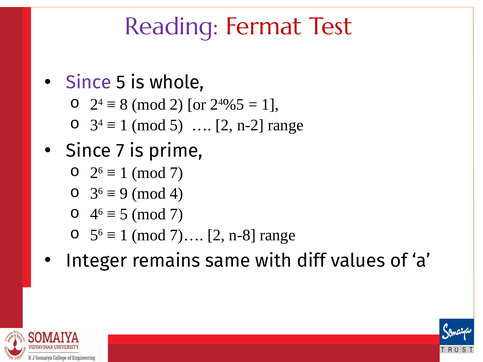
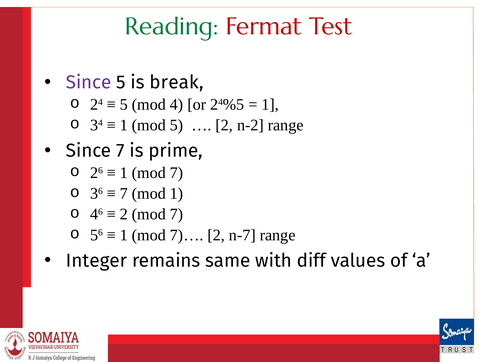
Reading colour: purple -> green (172, 27)
whole: whole -> break (177, 82)
8: 8 -> 5 (124, 105)
mod 2: 2 -> 4 (177, 105)
9: 9 -> 7 (124, 194)
mod 4: 4 -> 1 (177, 194)
5: 5 -> 2 (124, 214)
n-8: n-8 -> n-7 (242, 235)
